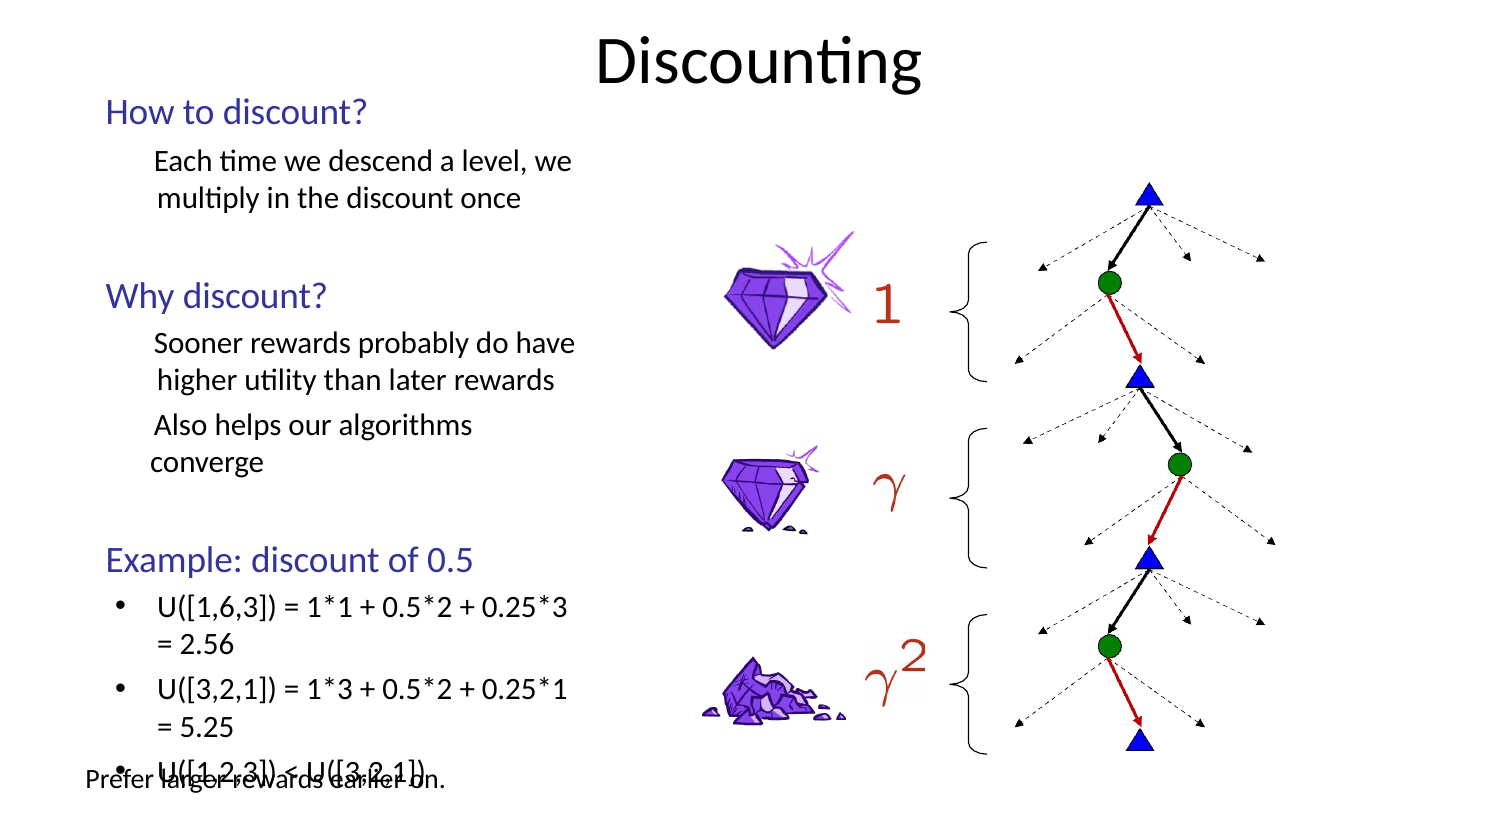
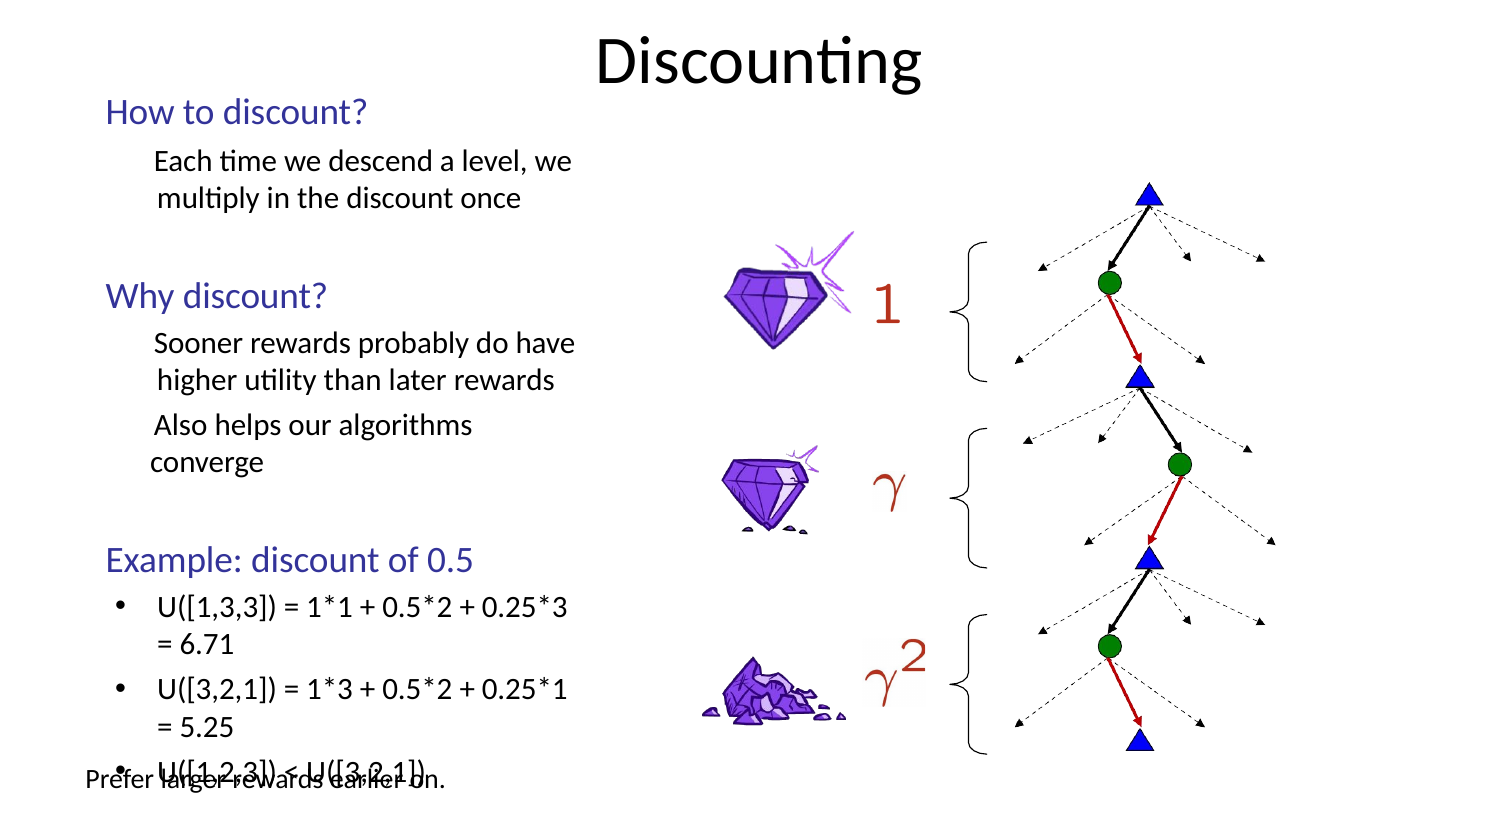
U([1,6,3: U([1,6,3 -> U([1,3,3 (217, 607)
2.56: 2.56 -> 6.71 (207, 645)
